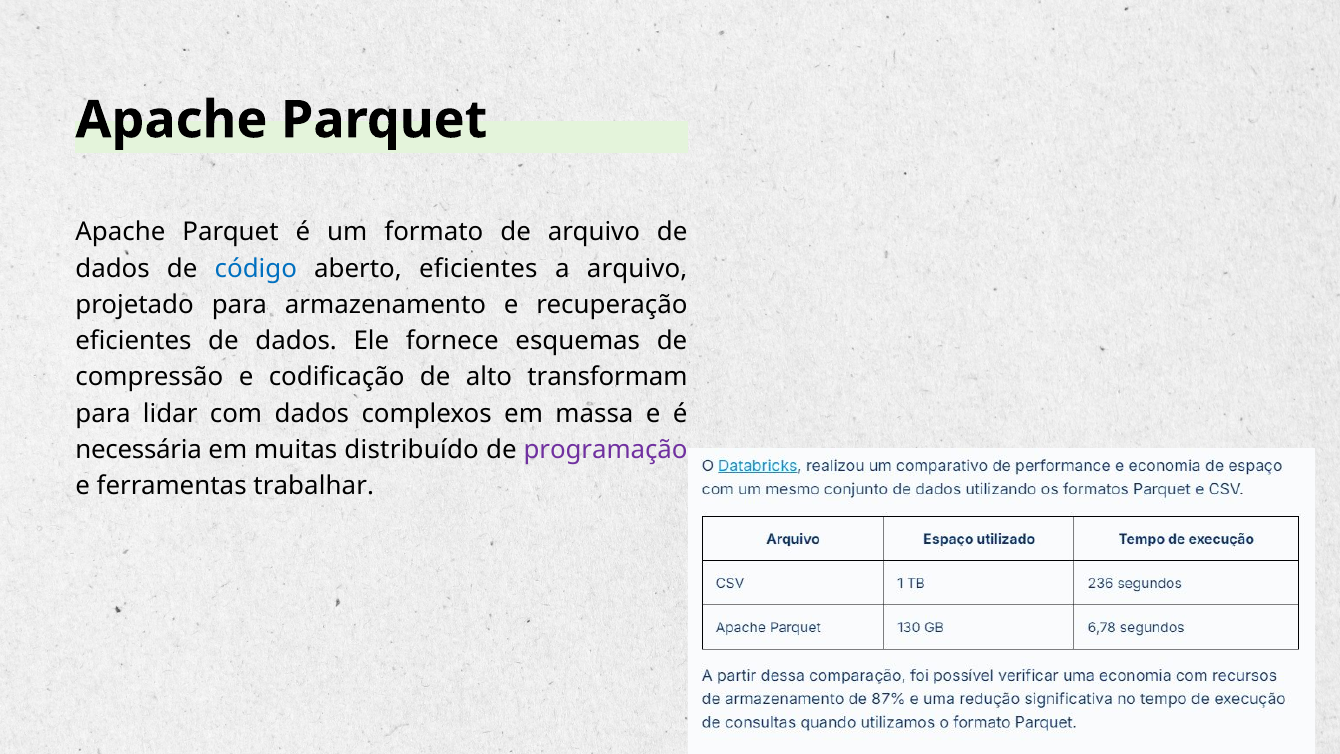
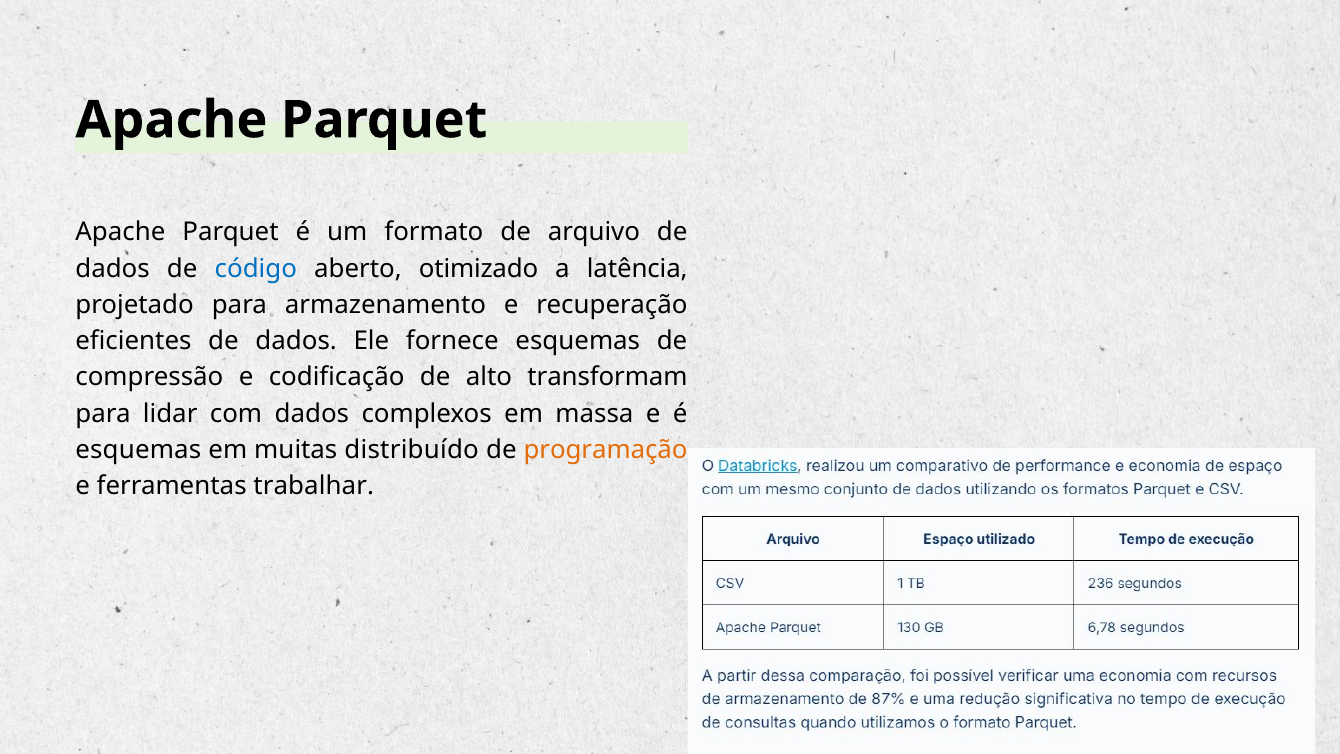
aberto eficientes: eficientes -> otimizado (479, 269)
a arquivo: arquivo -> latência (637, 269)
necessária: necessária -> esquemas (138, 450)
programação colour: purple -> orange (606, 450)
